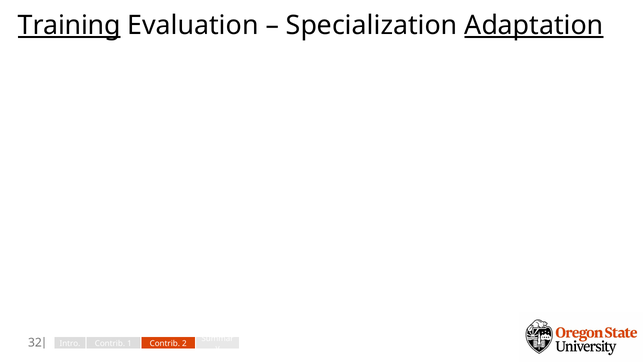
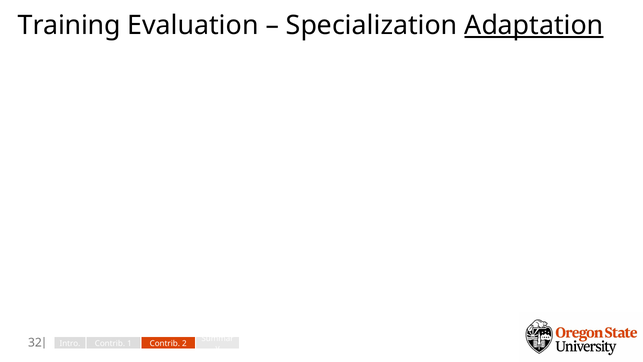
Training underline: present -> none (69, 25)
